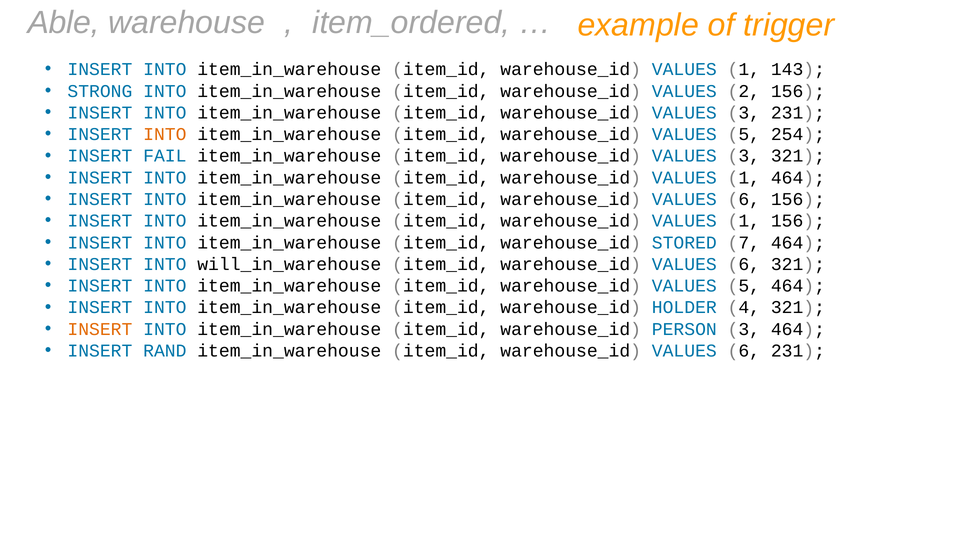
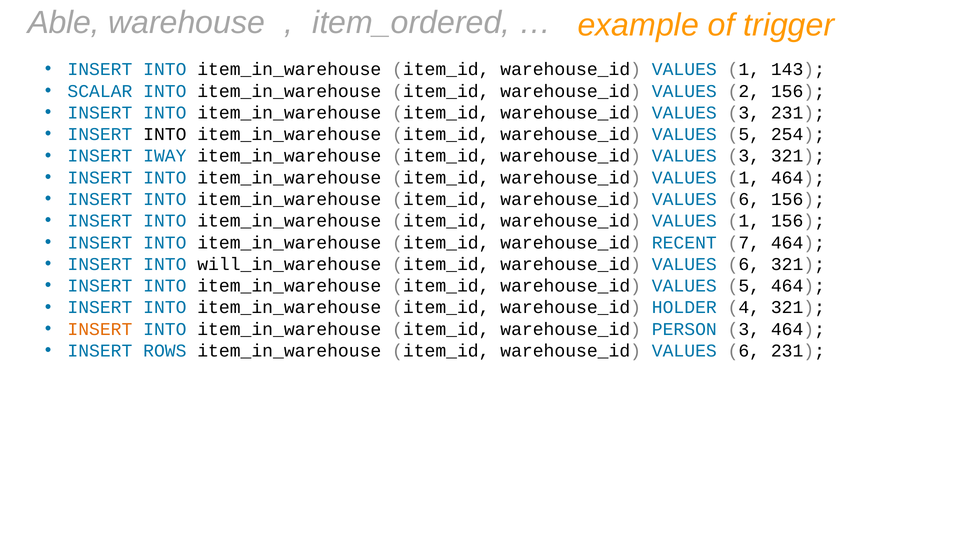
STRONG: STRONG -> SCALAR (100, 91)
INTO colour: orange -> black (165, 134)
FAIL: FAIL -> IWAY (165, 156)
STORED: STORED -> RECENT (684, 243)
RAND: RAND -> ROWS (165, 351)
